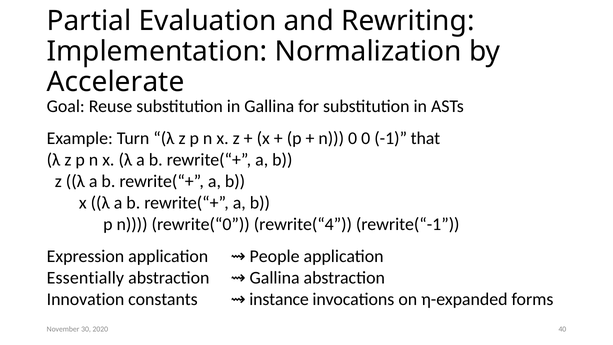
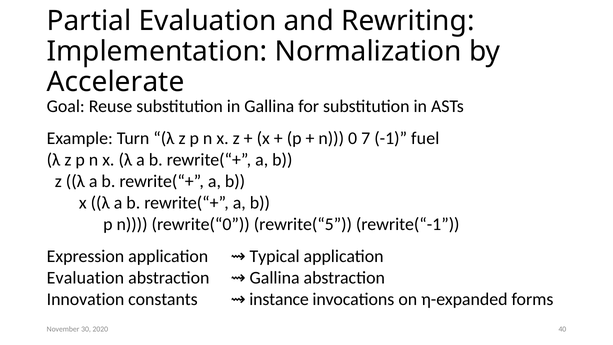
0 0: 0 -> 7 (366, 138)
that: that -> fuel (425, 138)
rewrite(“4: rewrite(“4 -> rewrite(“5 (303, 224)
People: People -> Typical (275, 256)
Essentially: Essentially -> Evaluation (85, 278)
